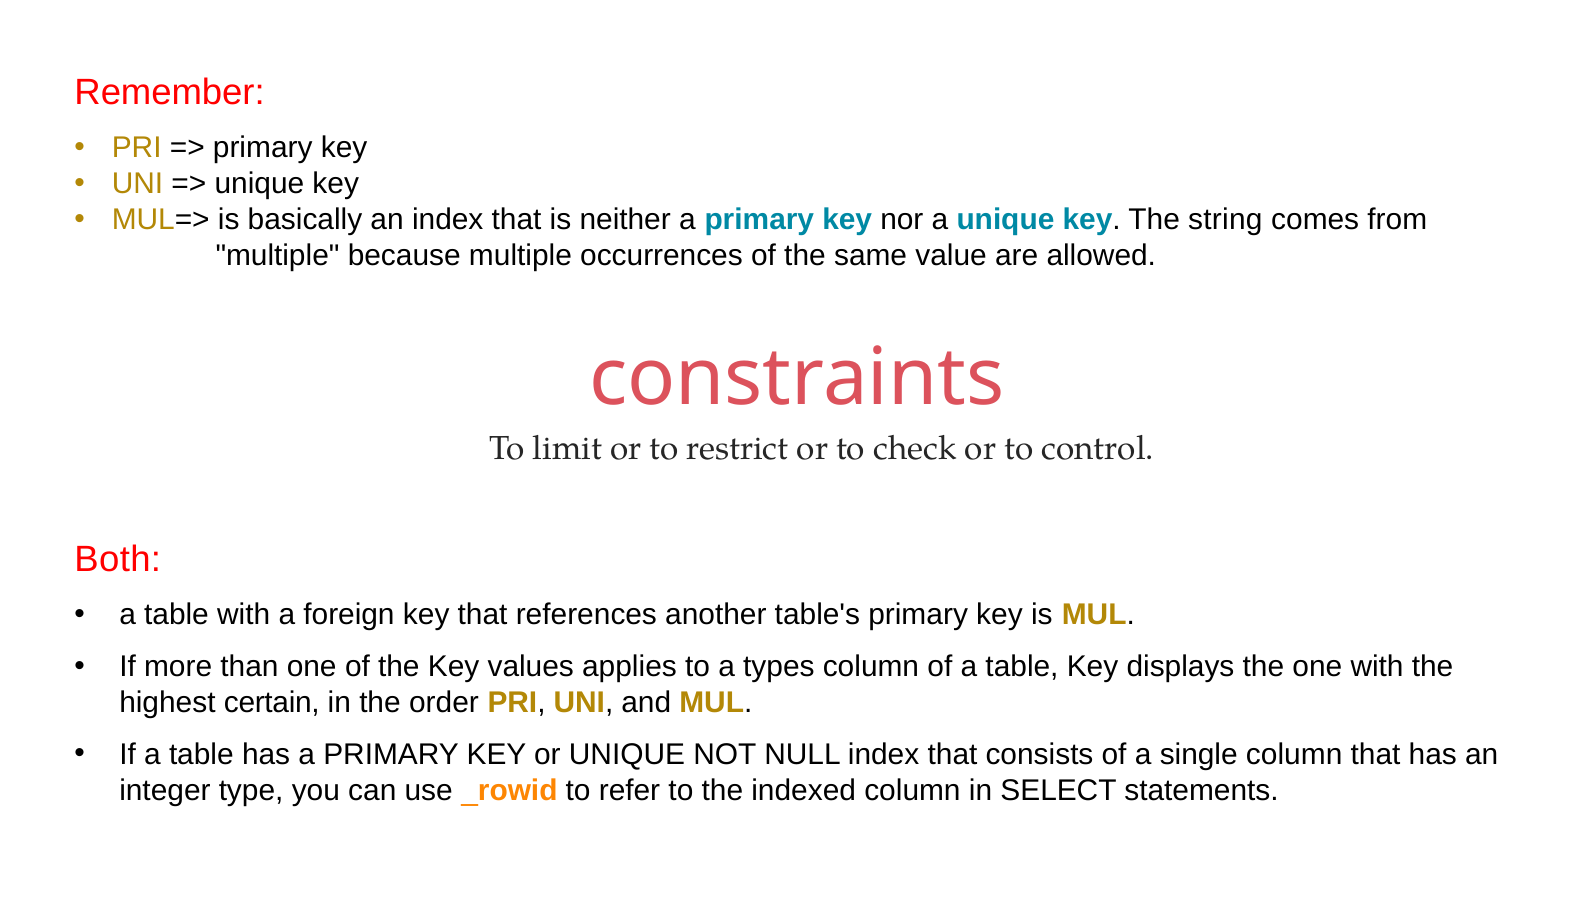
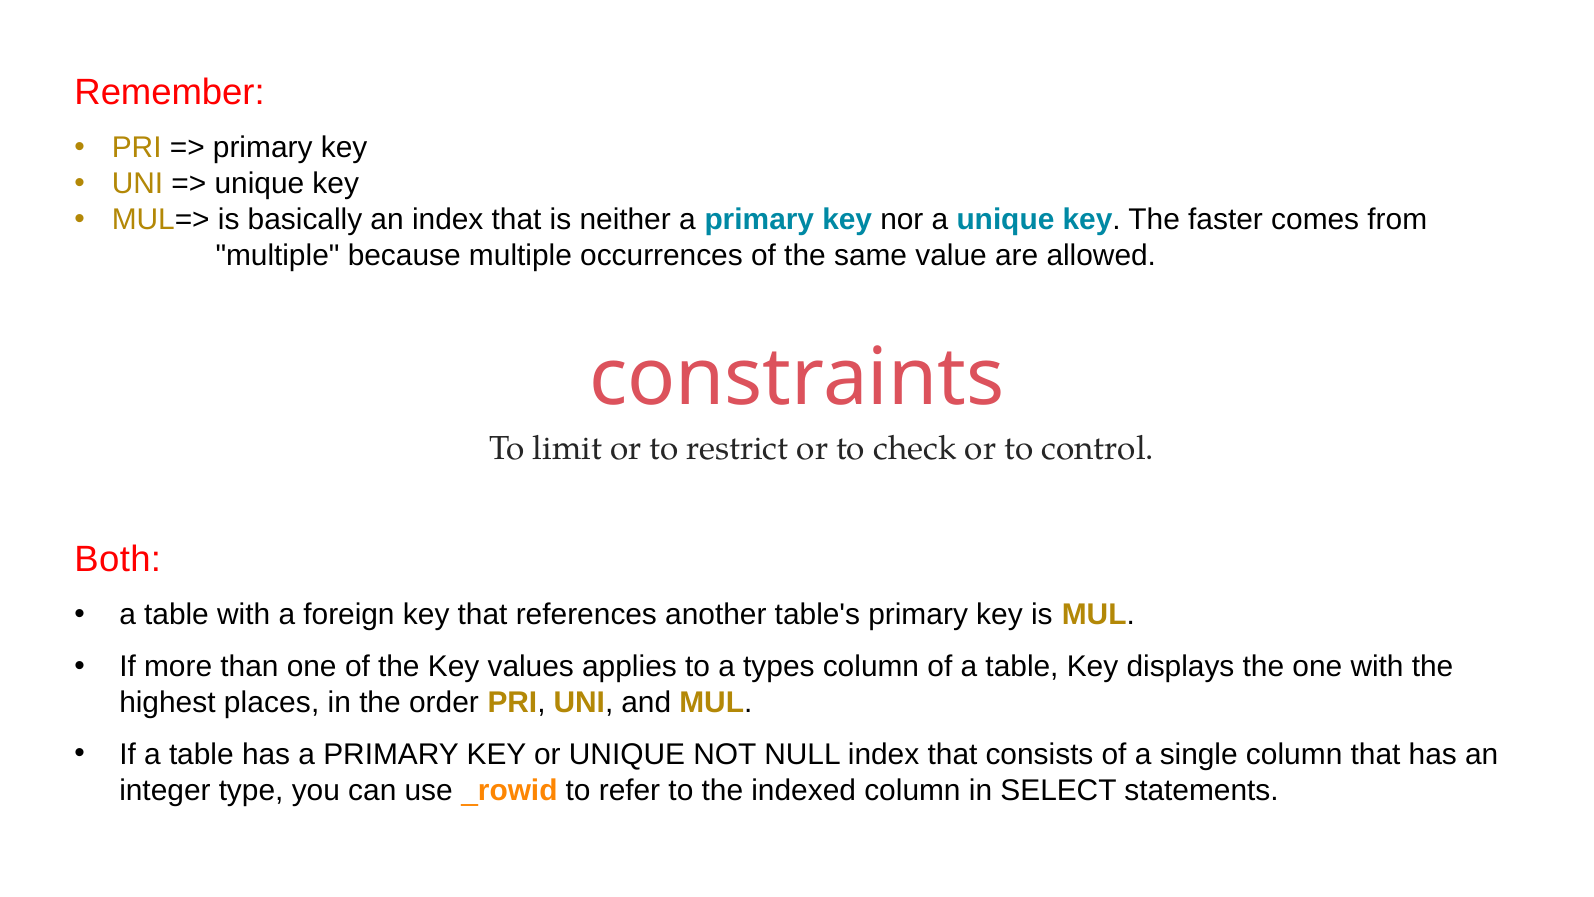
string: string -> faster (1226, 220)
certain: certain -> places (272, 702)
